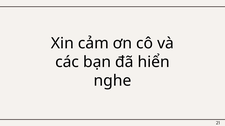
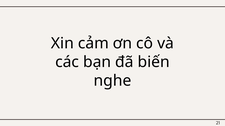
hiển: hiển -> biến (154, 62)
